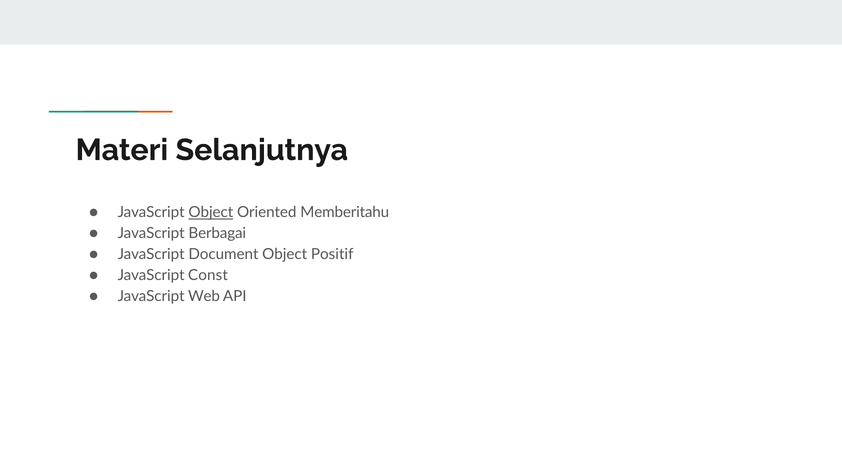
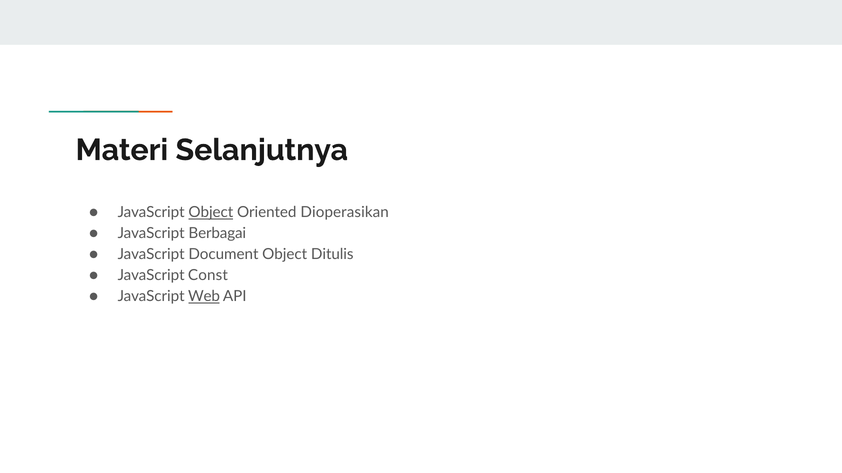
Memberitahu: Memberitahu -> Dioperasikan (345, 213)
Positif: Positif -> Ditulis (332, 255)
Web underline: none -> present (204, 297)
